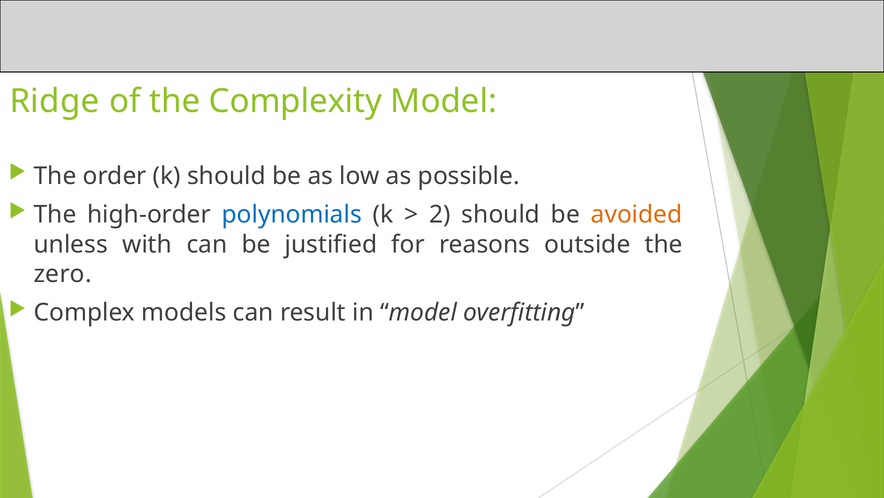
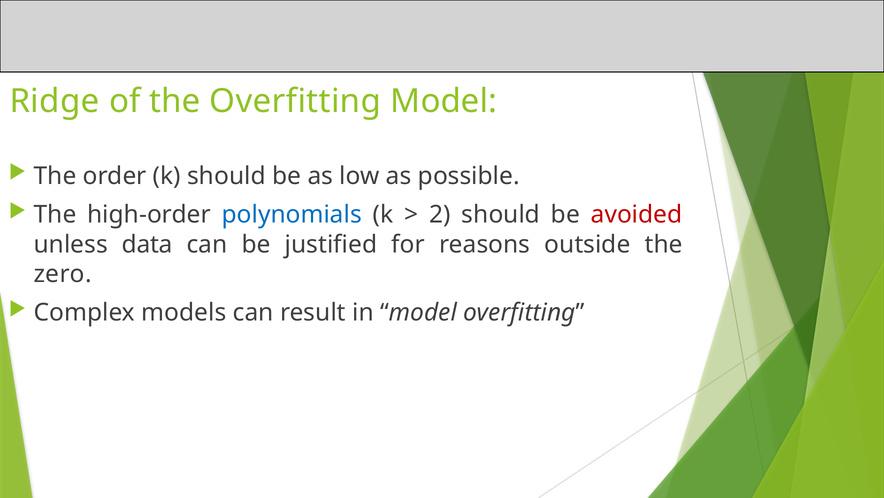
the Complexity: Complexity -> Overfitting (295, 101)
avoided colour: orange -> red (637, 215)
with: with -> data (147, 244)
